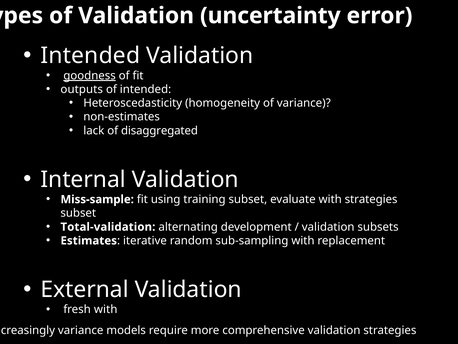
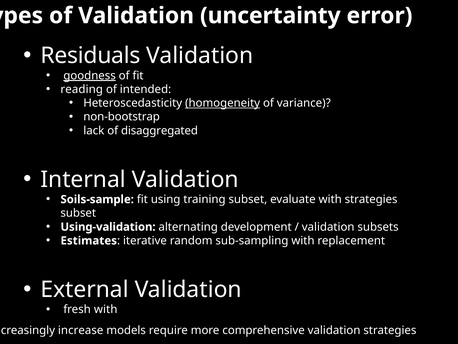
Intended: Intended -> Residuals (91, 56)
outputs: outputs -> reading (82, 89)
homogeneity underline: none -> present (223, 103)
non-estimates: non-estimates -> non-bootstrap (122, 117)
Miss-sample: Miss-sample -> Soils-sample (97, 199)
Total-validation: Total-validation -> Using-validation (108, 227)
variance: variance -> increase (81, 330)
